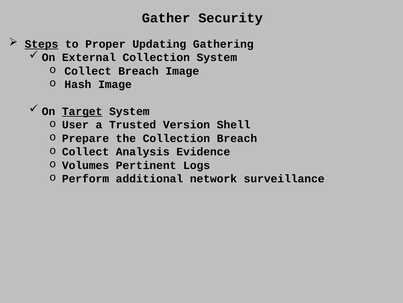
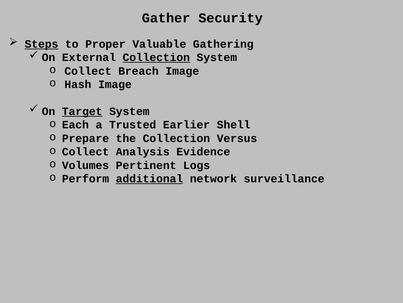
Updating: Updating -> Valuable (159, 44)
Collection underline: none -> present (156, 57)
User: User -> Each (75, 125)
Version: Version -> Earlier (187, 125)
Collection Breach: Breach -> Versus (237, 138)
additional underline: none -> present (149, 178)
